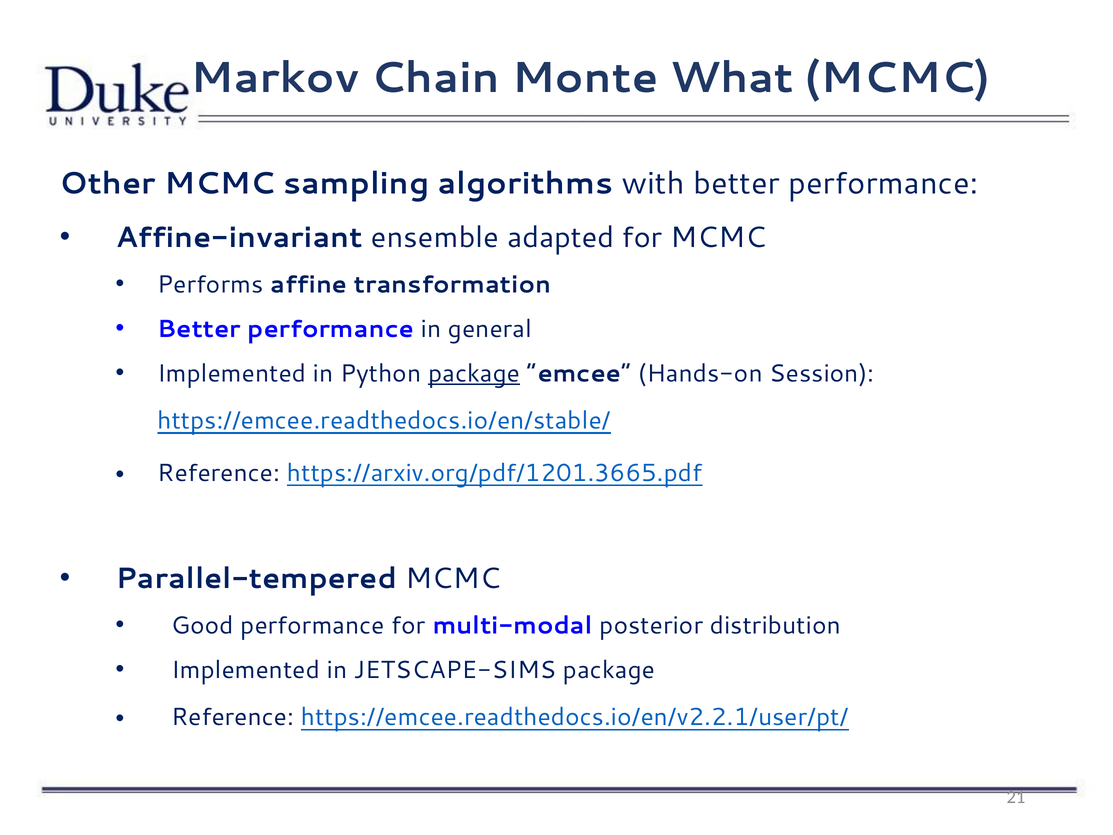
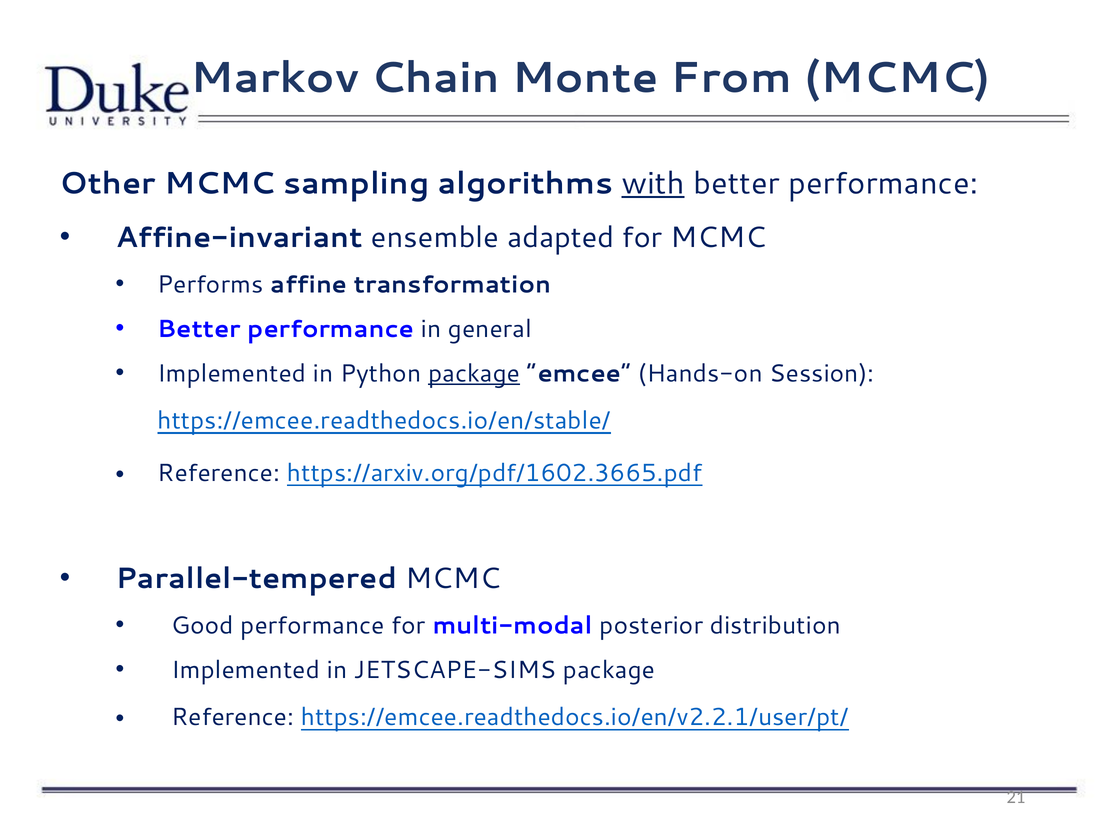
What: What -> From (731, 78)
with underline: none -> present (653, 184)
https://arxiv.org/pdf/1201.3665.pdf: https://arxiv.org/pdf/1201.3665.pdf -> https://arxiv.org/pdf/1602.3665.pdf (495, 473)
